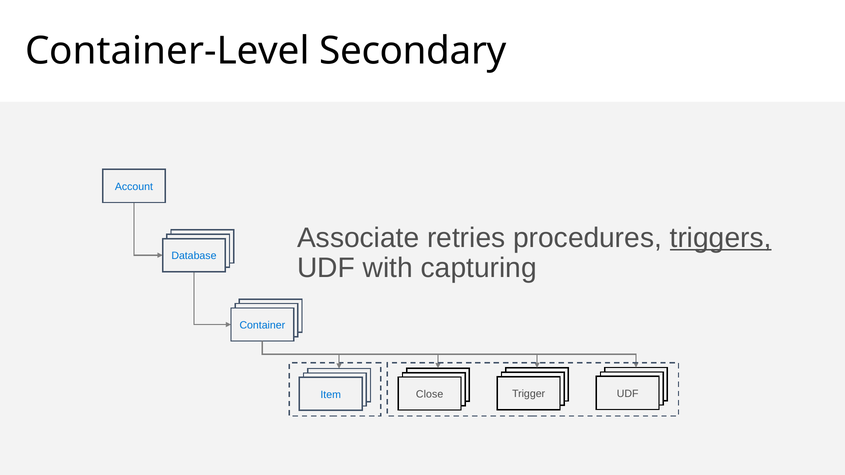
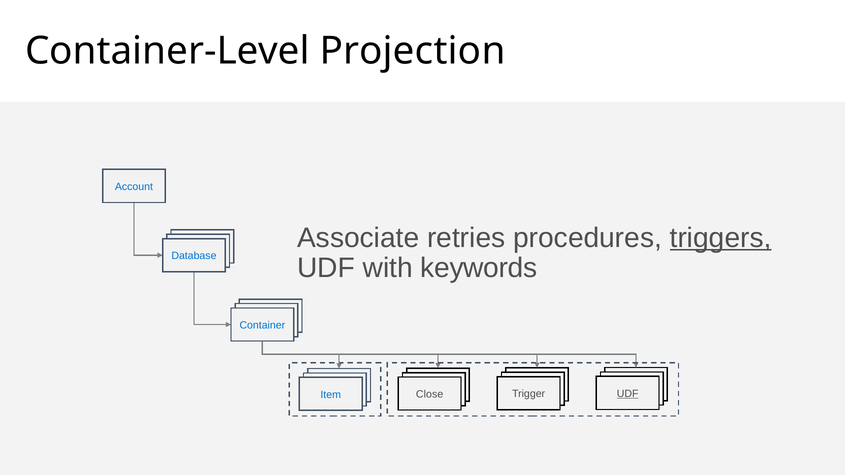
Secondary: Secondary -> Projection (413, 51)
capturing: capturing -> keywords (479, 268)
UDF underline: none -> present (628, 394)
